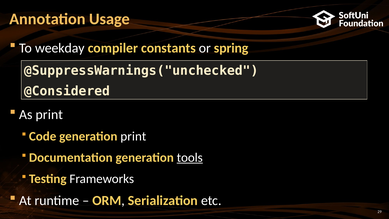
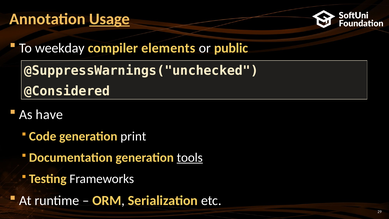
Usage underline: none -> present (109, 19)
constants: constants -> elements (168, 48)
spring: spring -> public (231, 48)
As print: print -> have (49, 115)
